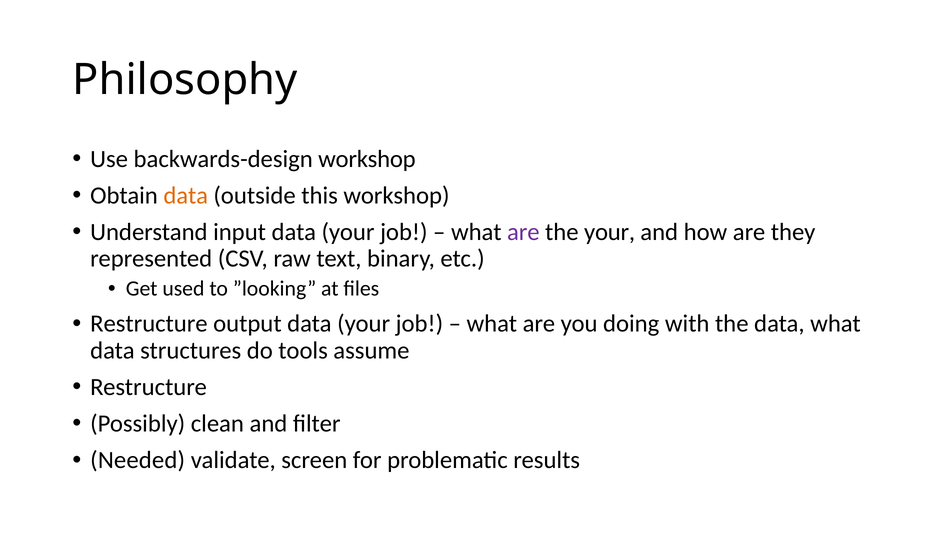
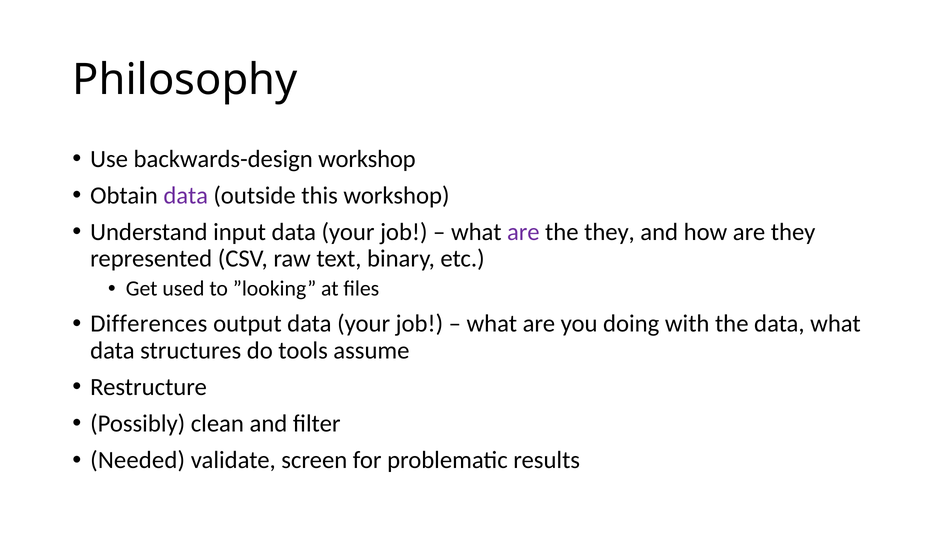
data colour: orange -> purple (186, 196)
the your: your -> they (610, 232)
Restructure: Restructure -> Differences (149, 324)
